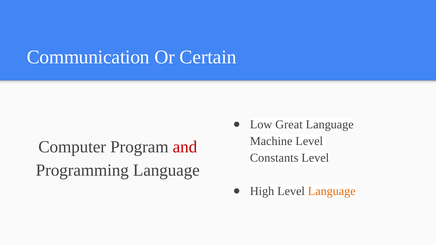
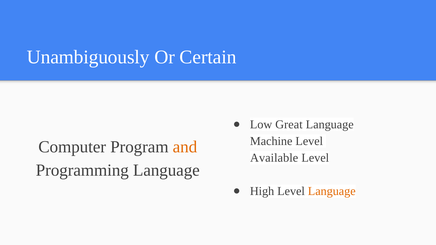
Communication: Communication -> Unambiguously (88, 57)
and colour: red -> orange (185, 147)
Constants: Constants -> Available (274, 158)
